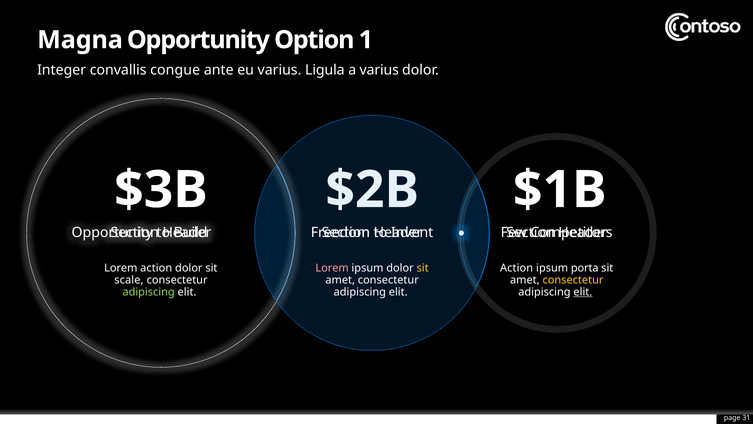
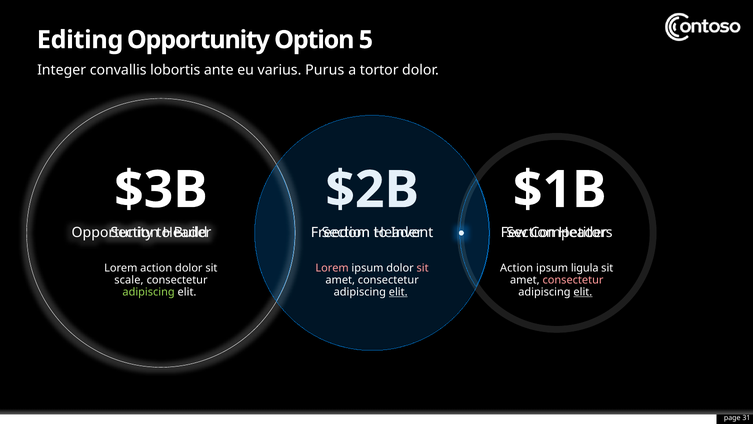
Magna: Magna -> Editing (80, 40)
1: 1 -> 5 (366, 40)
congue: congue -> lobortis (175, 70)
Ligula: Ligula -> Purus (325, 70)
a varius: varius -> tortor (379, 70)
sit colour: yellow -> pink (423, 268)
porta: porta -> ligula (585, 268)
consectetur colour: yellow -> pink (573, 280)
elit underline: none -> present (398, 292)
